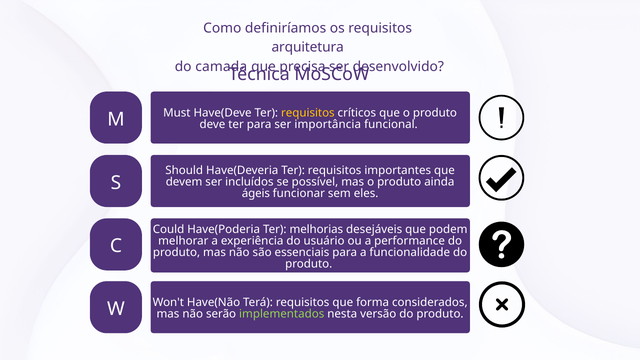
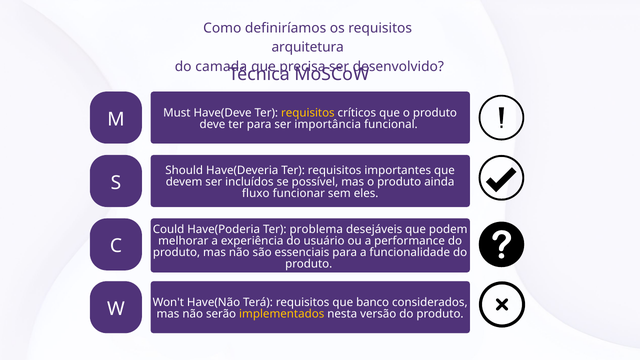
ágeis: ágeis -> fluxo (256, 194)
melhorias: melhorias -> problema (316, 229)
forma: forma -> banco (373, 303)
implementados colour: light green -> yellow (282, 314)
